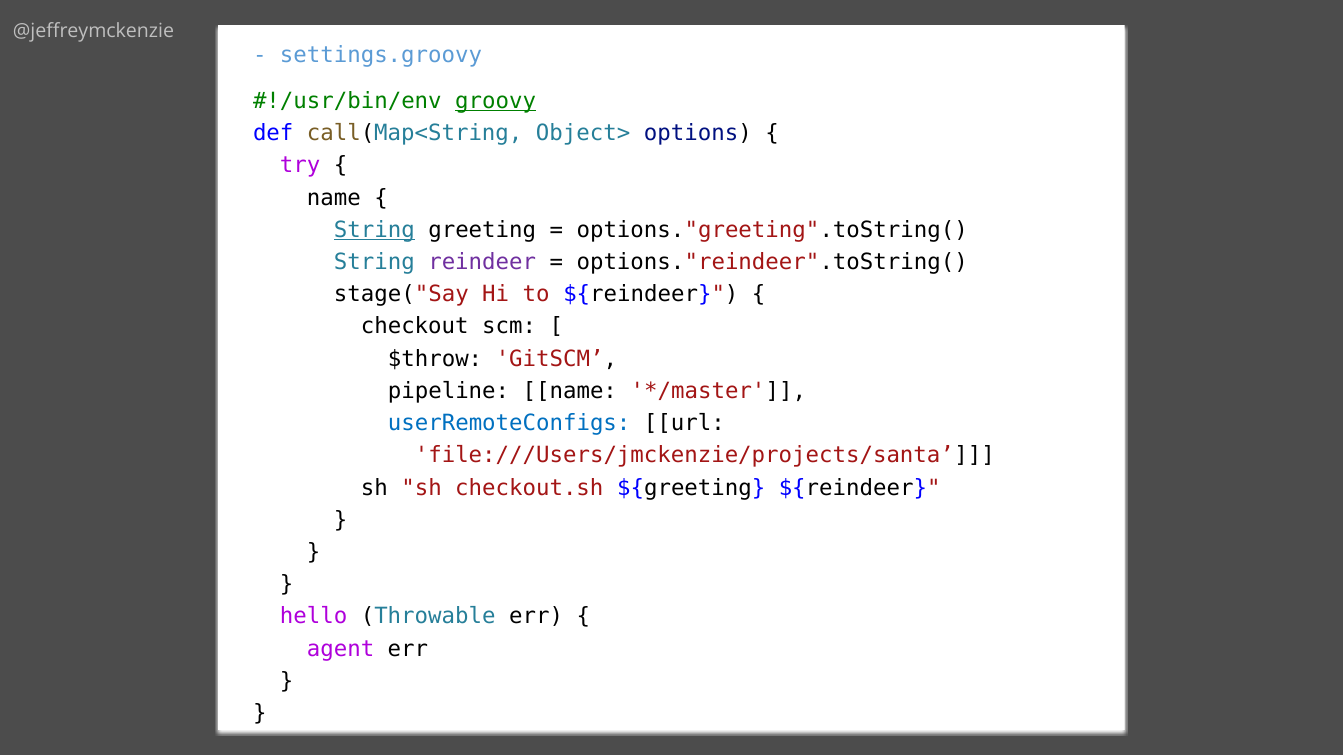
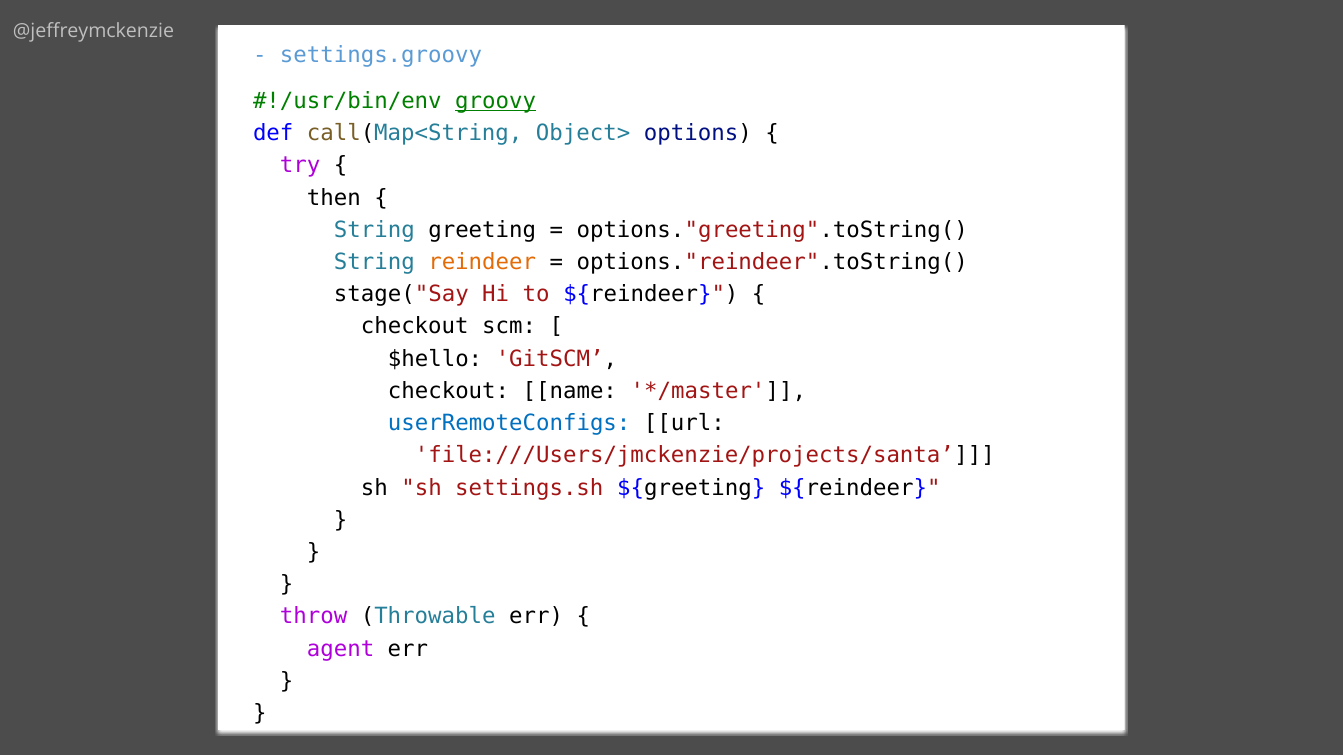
name: name -> then (334, 198)
String underline: present -> none (374, 230)
reindeer colour: purple -> orange (482, 262)
$throw: $throw -> $hello (435, 359)
pipeline: pipeline -> checkout (449, 391)
checkout.sh: checkout.sh -> settings.sh (529, 488)
hello: hello -> throw (314, 617)
